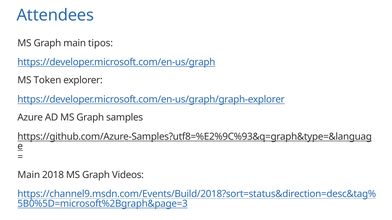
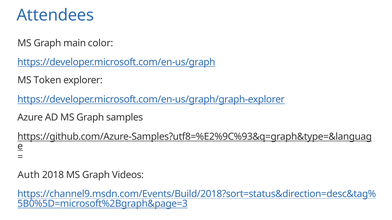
tipos: tipos -> color (101, 43)
Main: Main -> Auth (29, 175)
